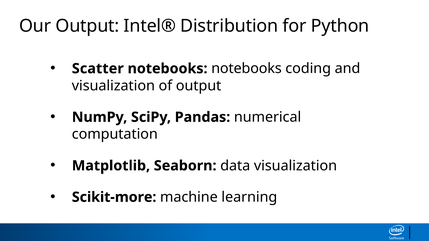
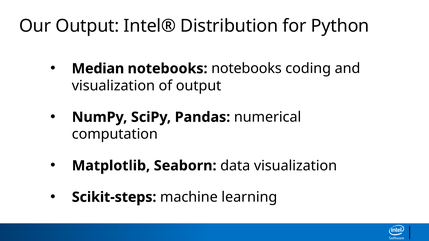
Scatter: Scatter -> Median (98, 69)
Scikit-more: Scikit-more -> Scikit-steps (114, 197)
